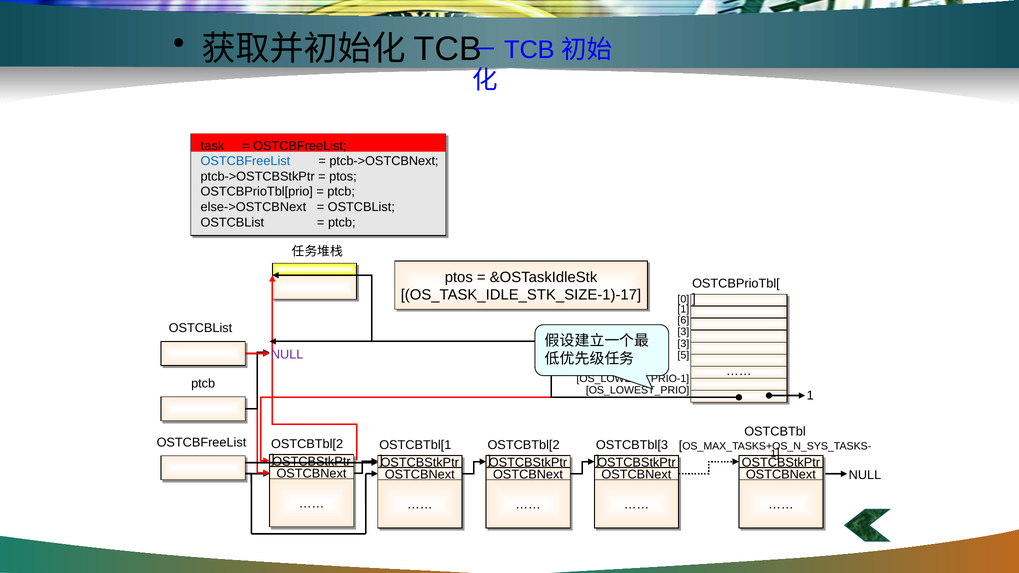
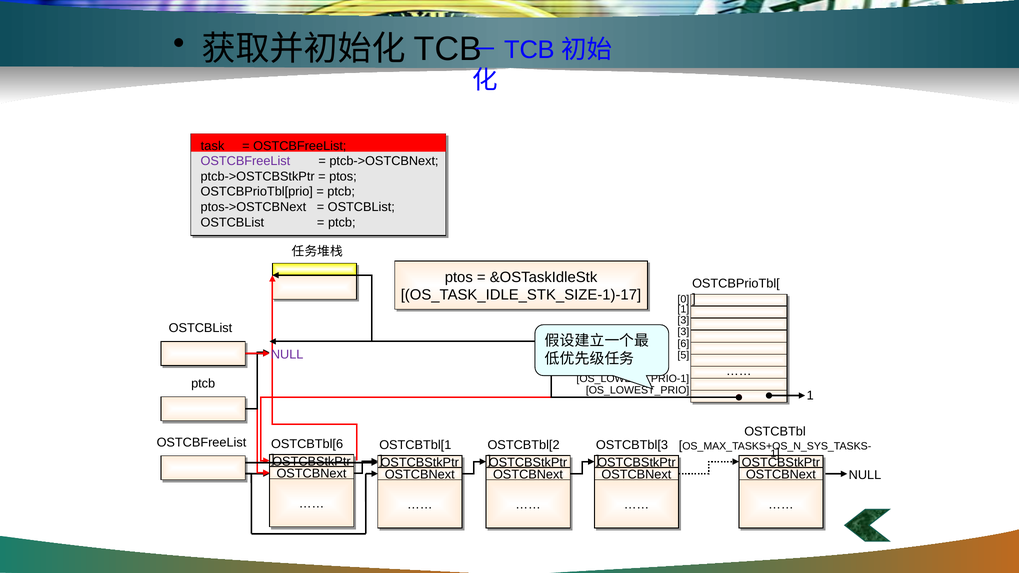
OSTCBFreeList colour: blue -> purple (245, 161)
else->OSTCBNext: else->OSTCBNext -> ptos->OSTCBNext (253, 207)
6: 6 -> 3 (683, 320)
3: 3 -> 6 (683, 344)
OSTCBTbl[2: OSTCBTbl[2 -> OSTCBTbl[6 (307, 444)
